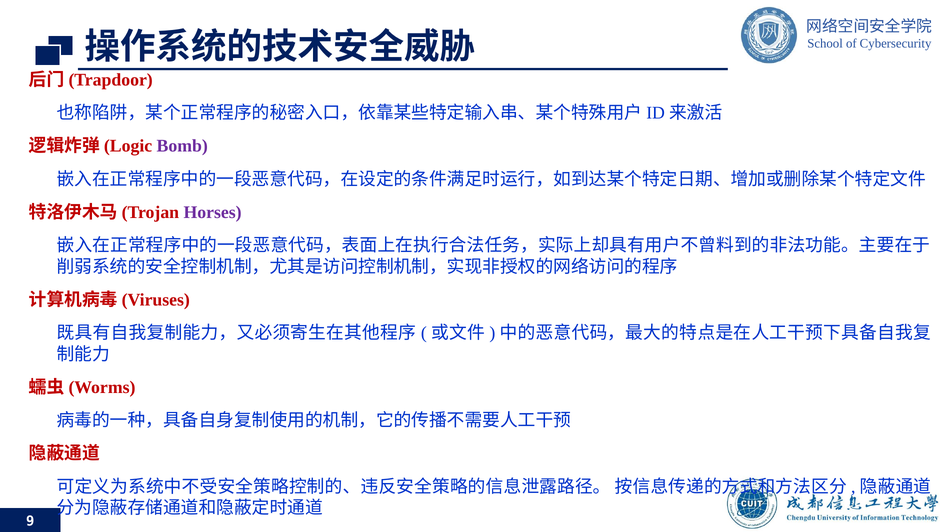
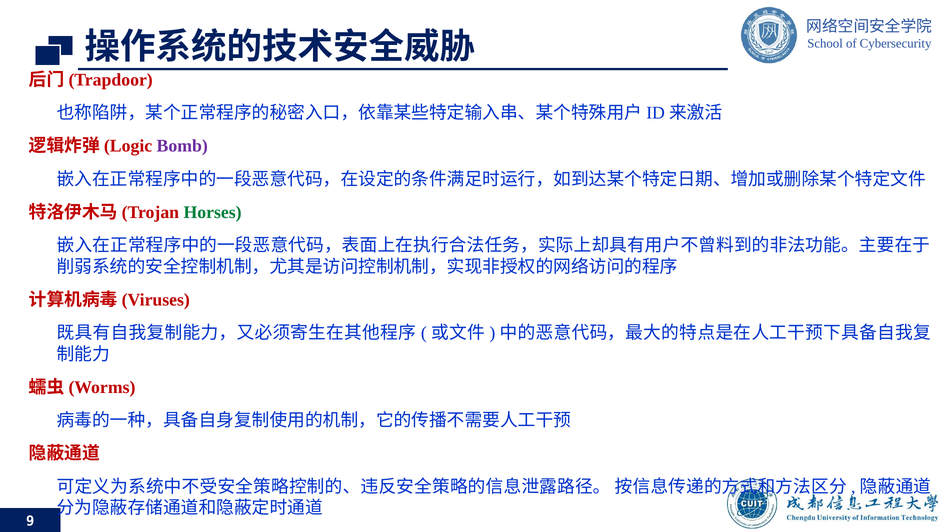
Horses colour: purple -> green (213, 212)
